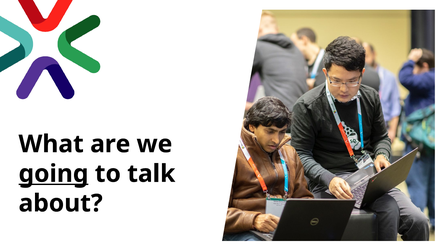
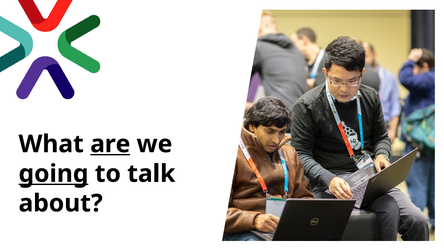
are underline: none -> present (110, 144)
